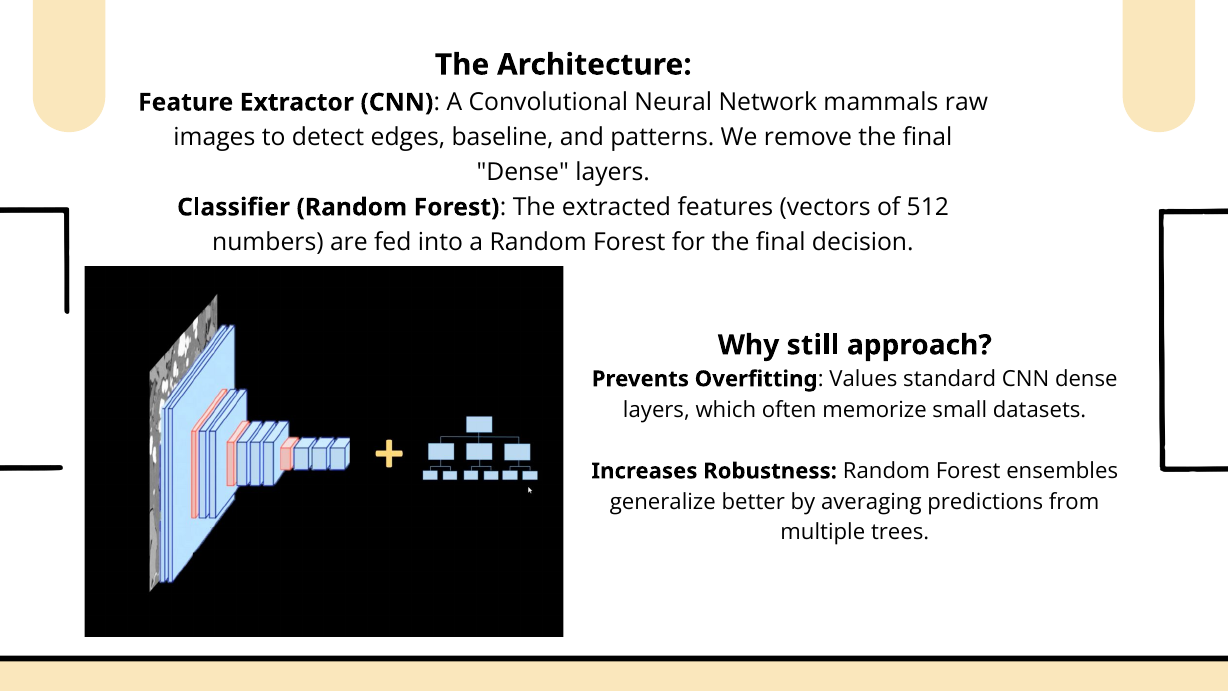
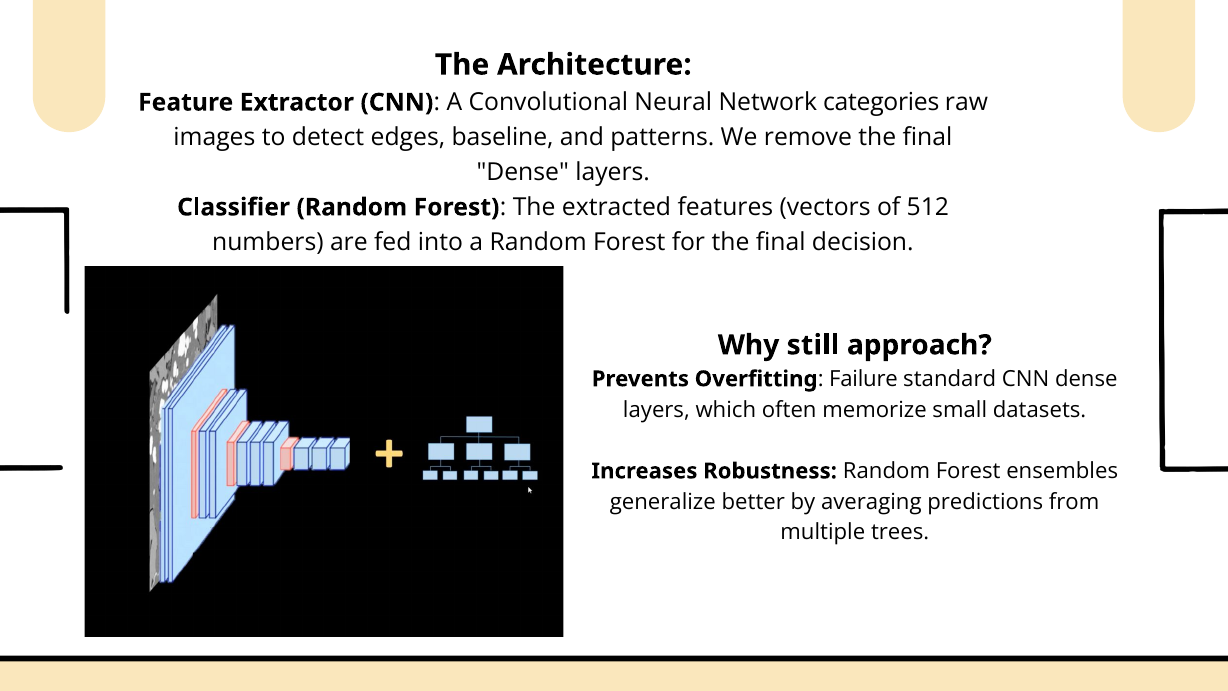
mammals: mammals -> categories (881, 102)
Values: Values -> Failure (864, 379)
